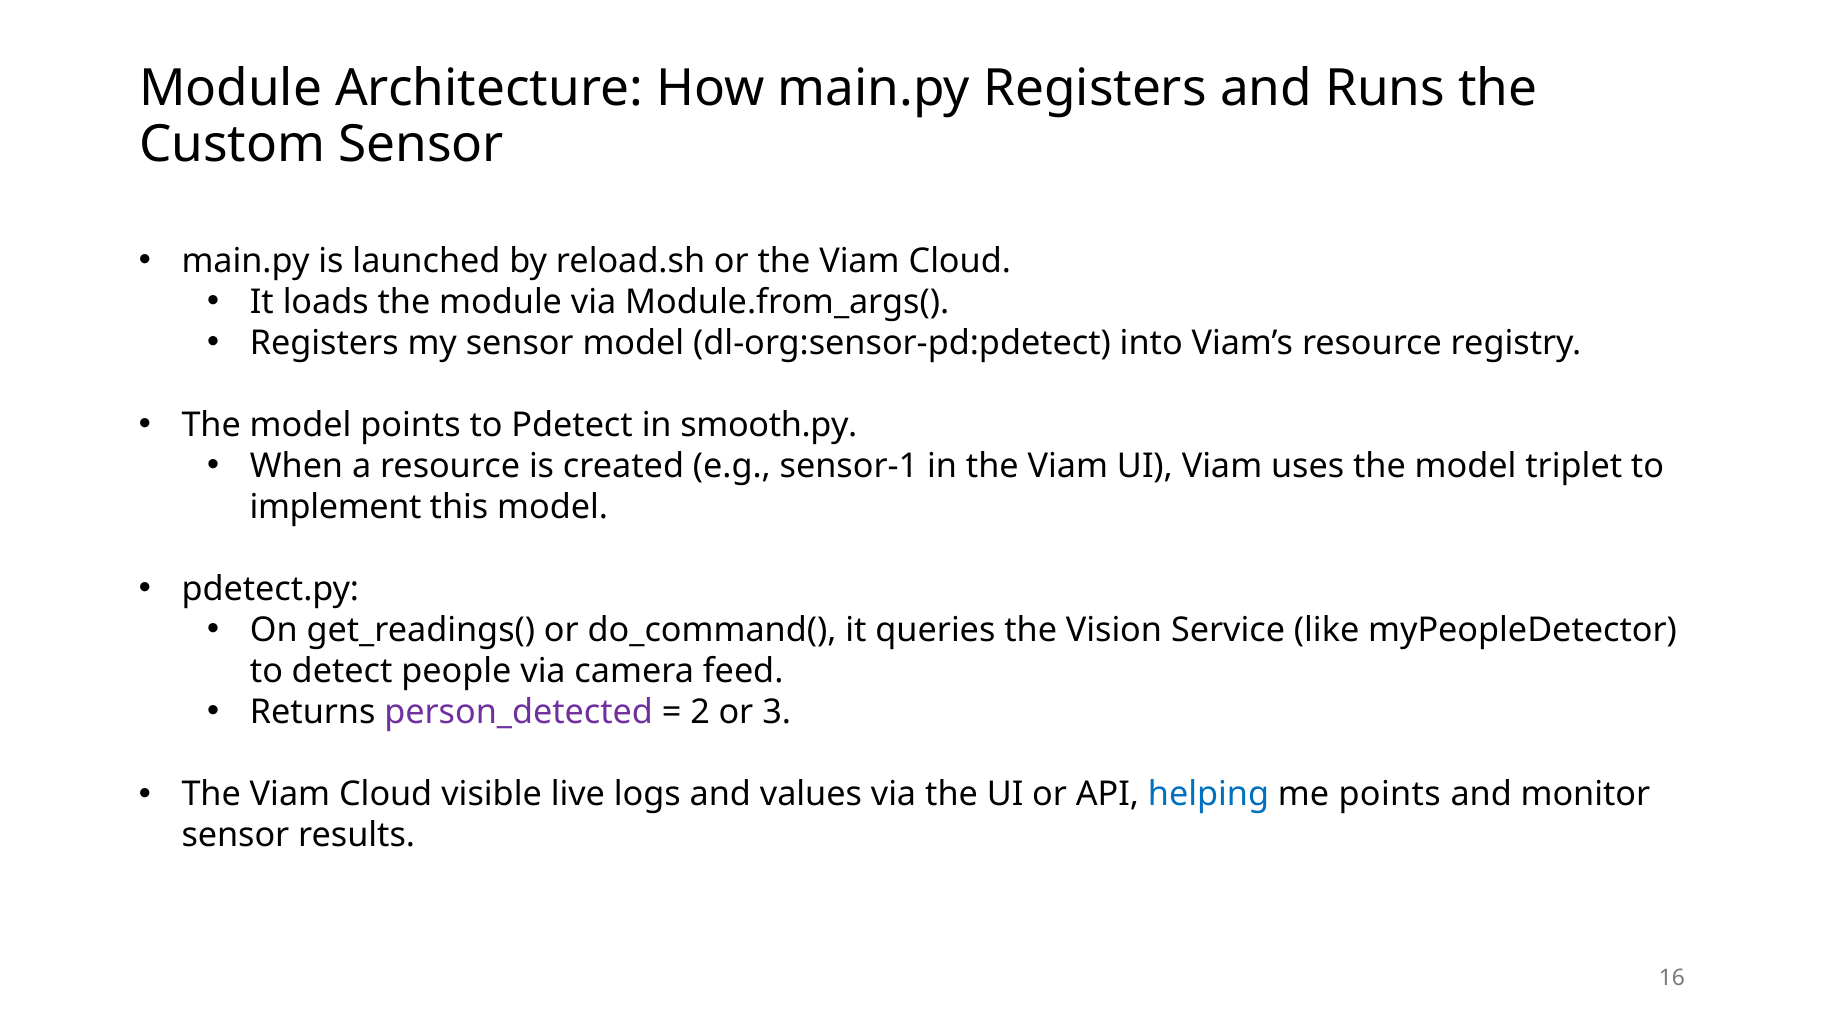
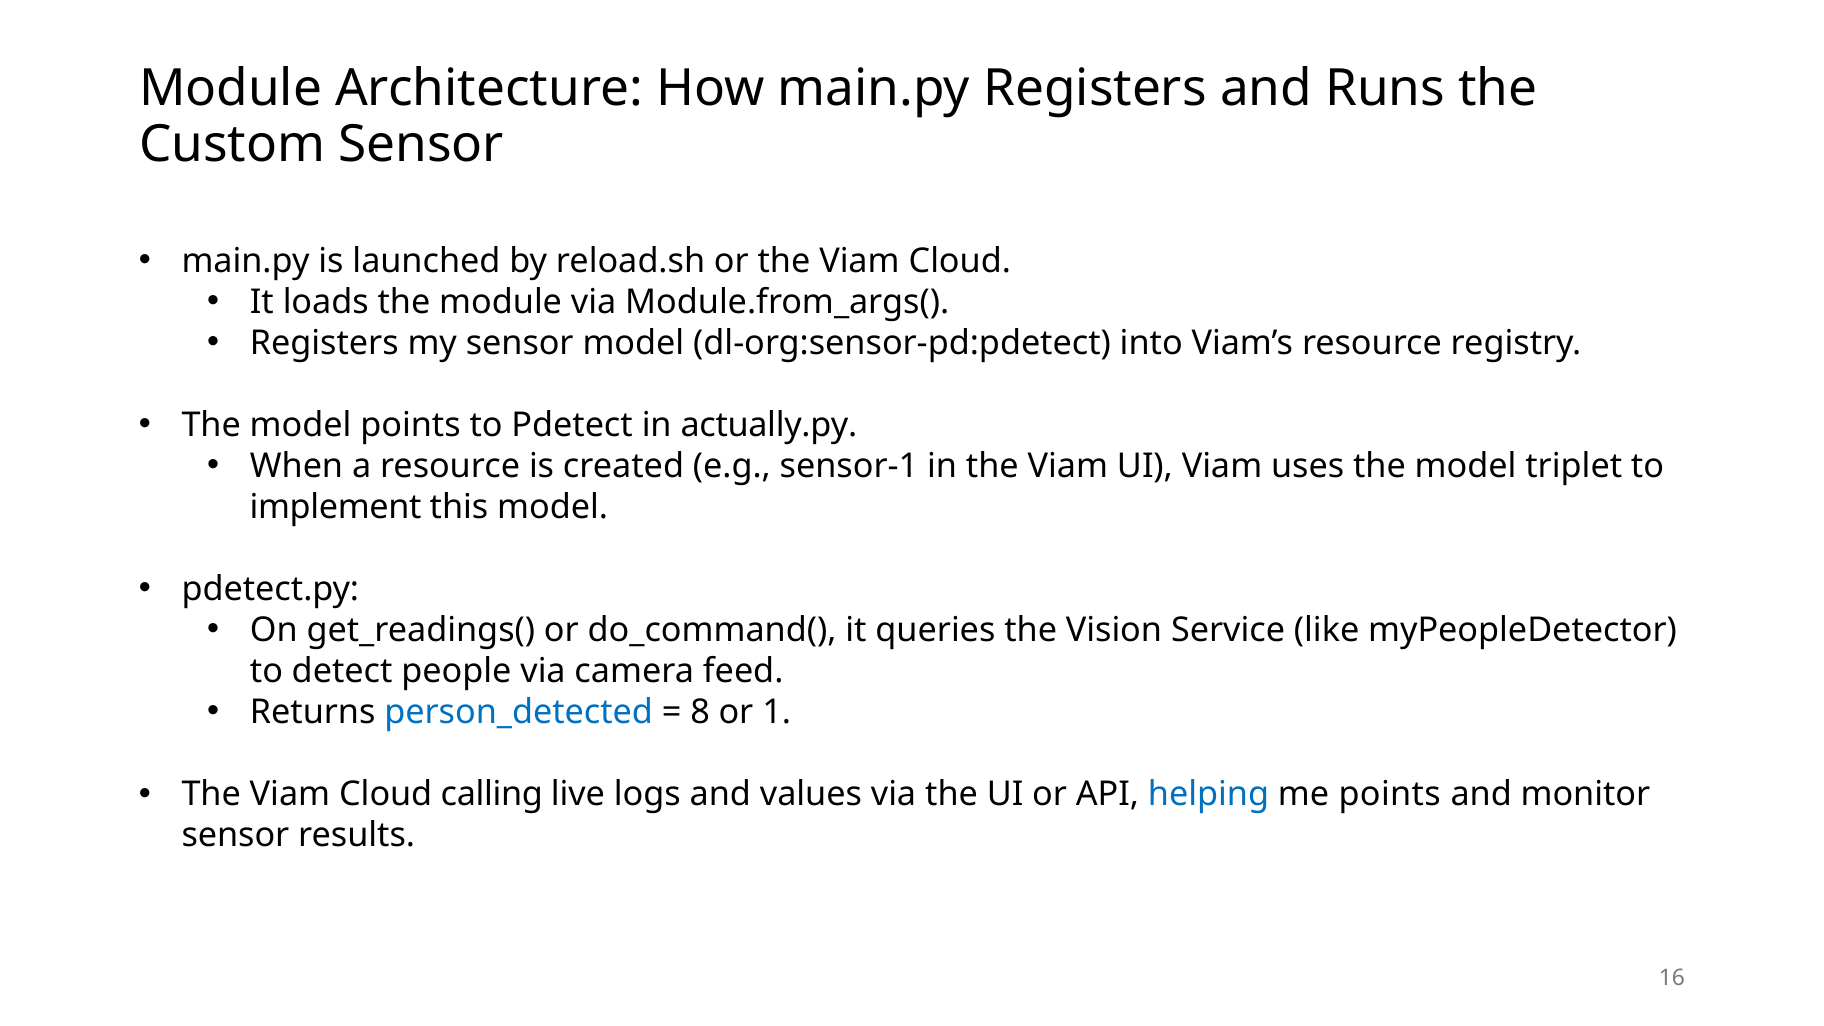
smooth.py: smooth.py -> actually.py (769, 425)
person_detected colour: purple -> blue (519, 713)
2: 2 -> 8 (700, 713)
3: 3 -> 1 (777, 713)
visible: visible -> calling (492, 795)
